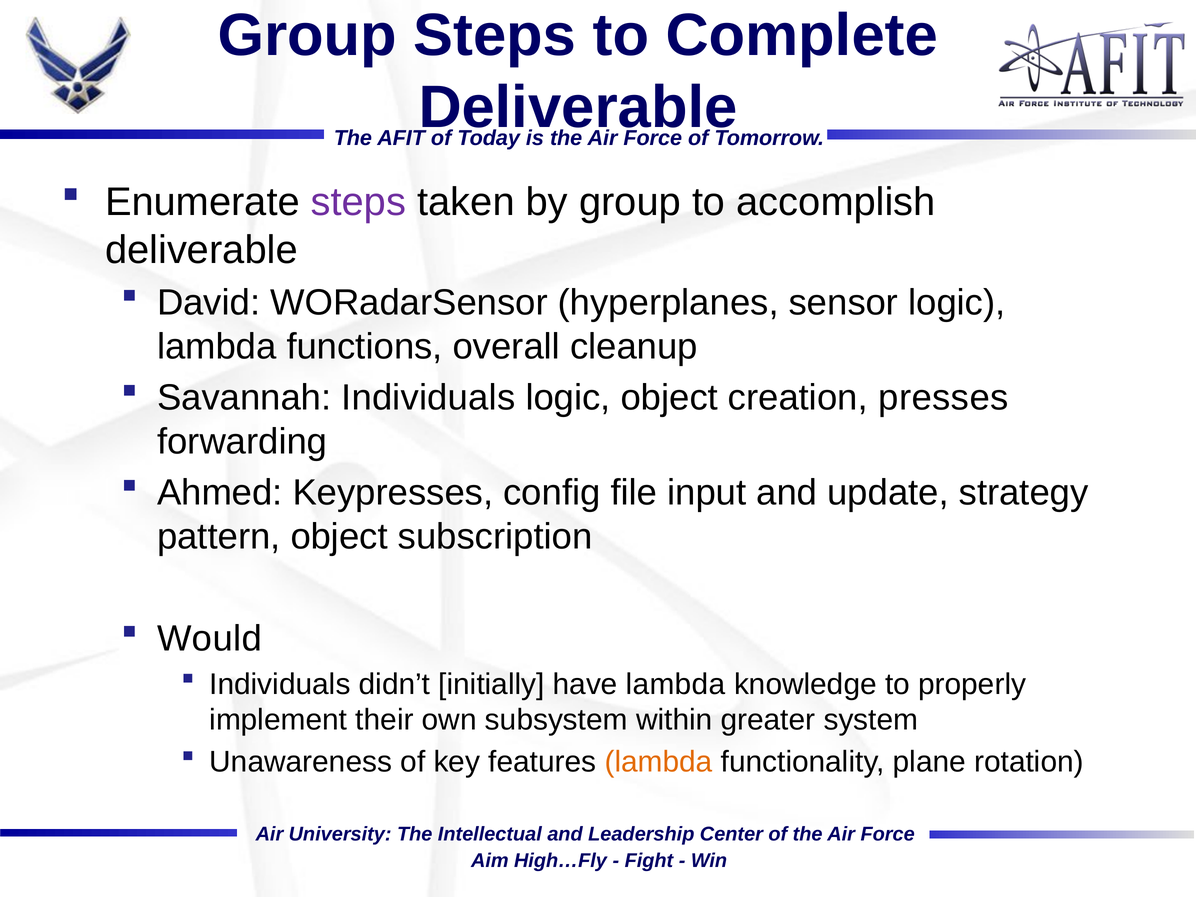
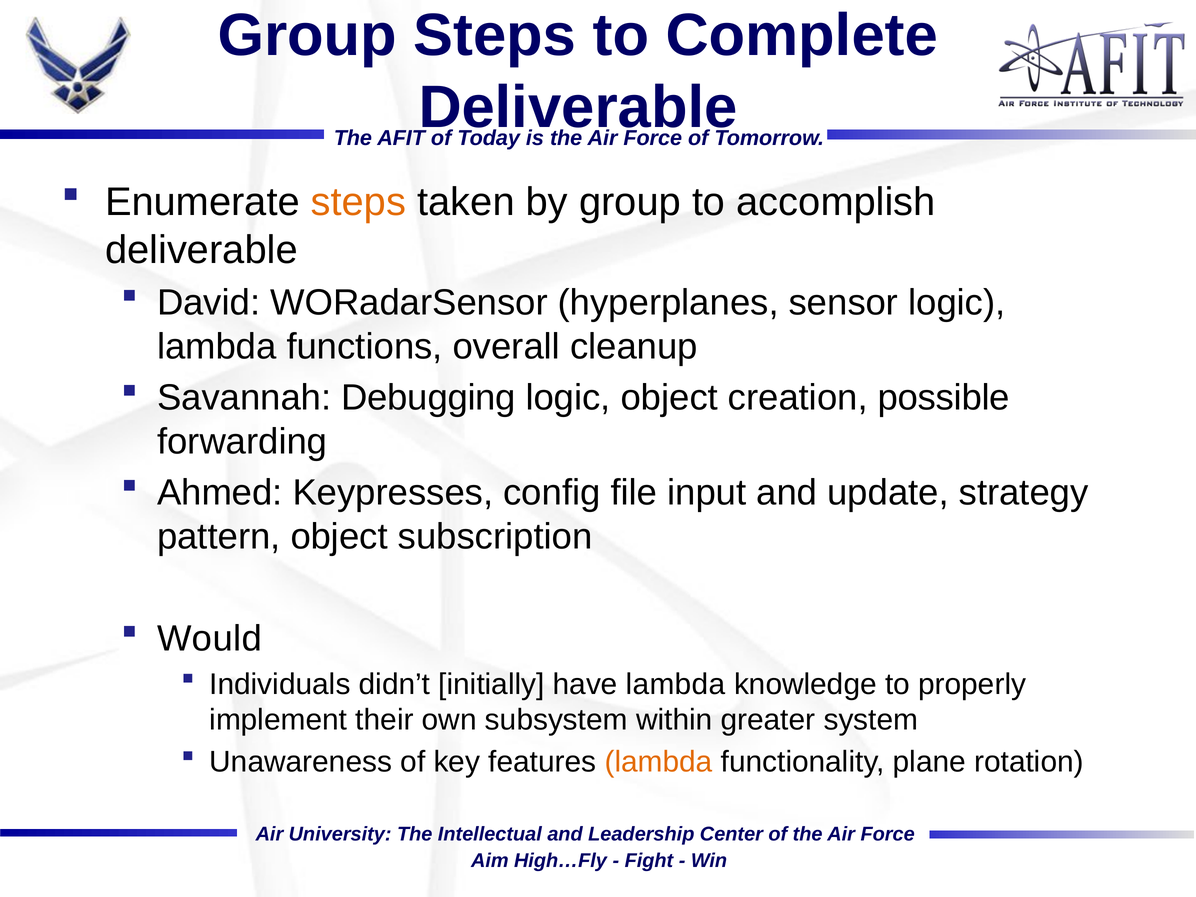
steps colour: purple -> orange (358, 202)
Savannah Individuals: Individuals -> Debugging (429, 398)
presses: presses -> possible (944, 398)
